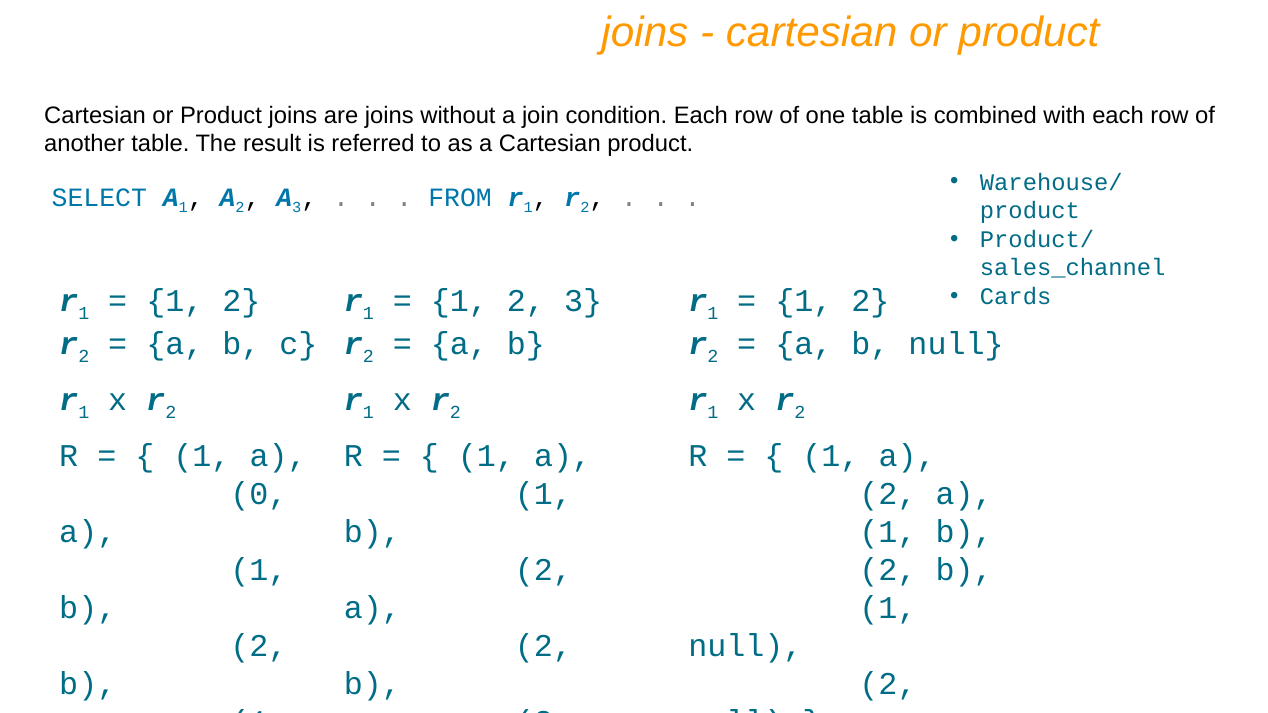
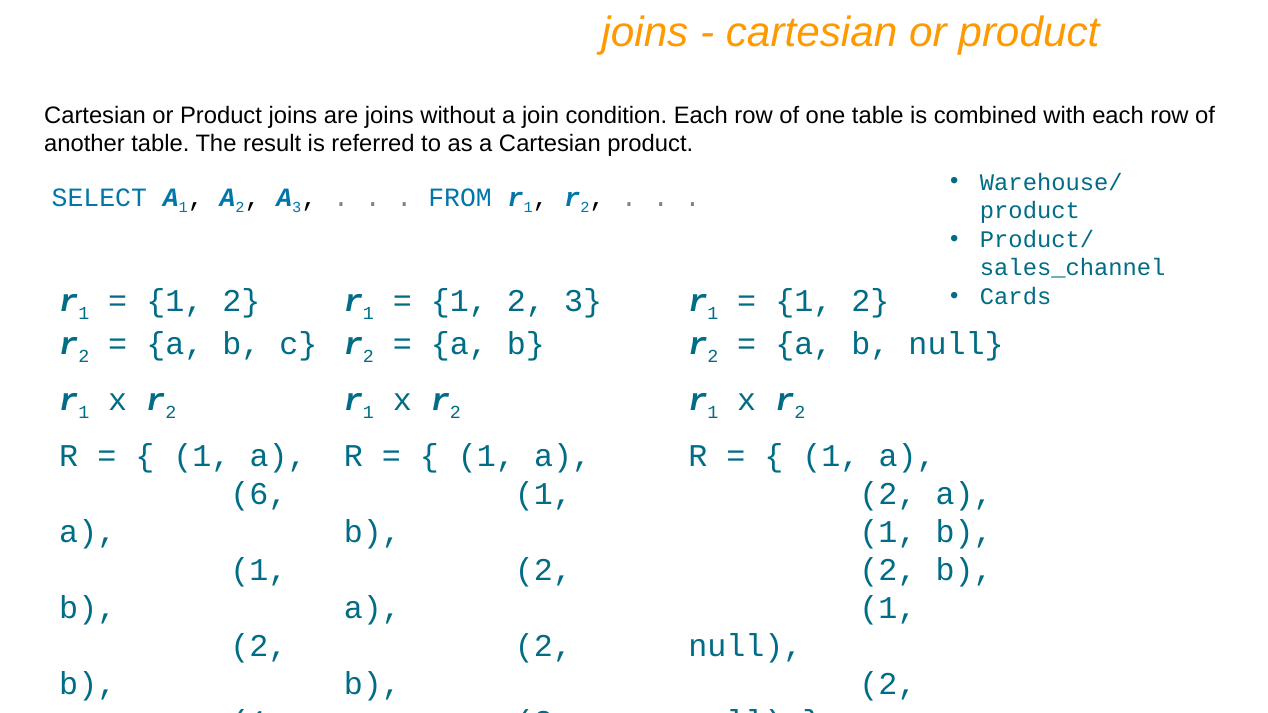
0: 0 -> 6 (259, 494)
